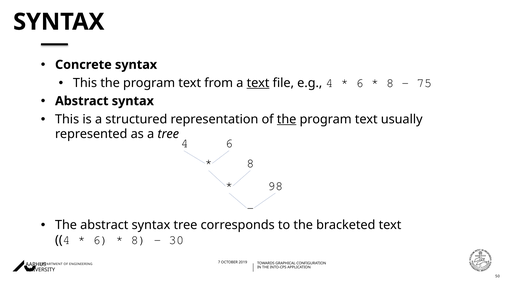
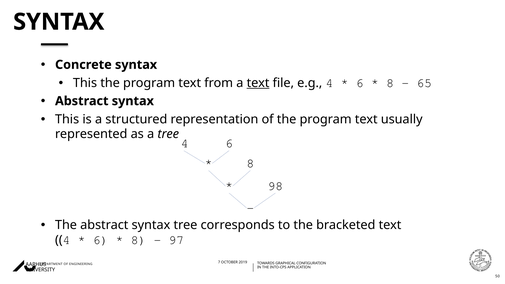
75: 75 -> 65 (424, 83)
the underline: present -> none (287, 119)
30: 30 -> 97 (176, 240)
